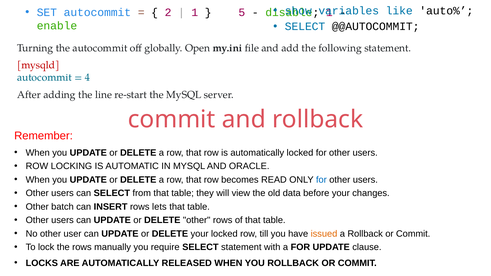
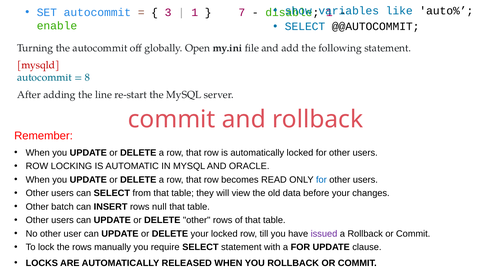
2: 2 -> 3 (168, 12)
5: 5 -> 7 (242, 12)
4: 4 -> 8 (87, 78)
lets: lets -> null (159, 207)
issued colour: orange -> purple (324, 234)
